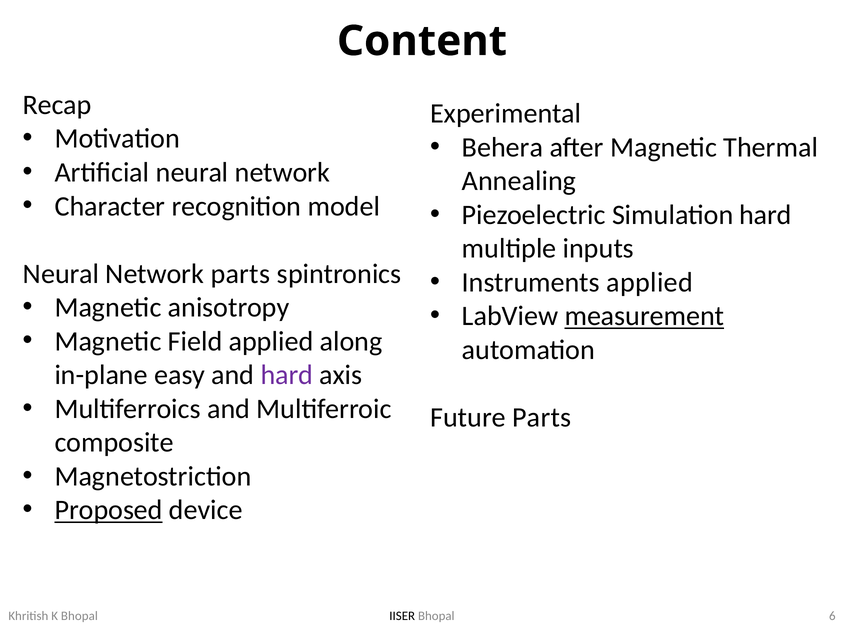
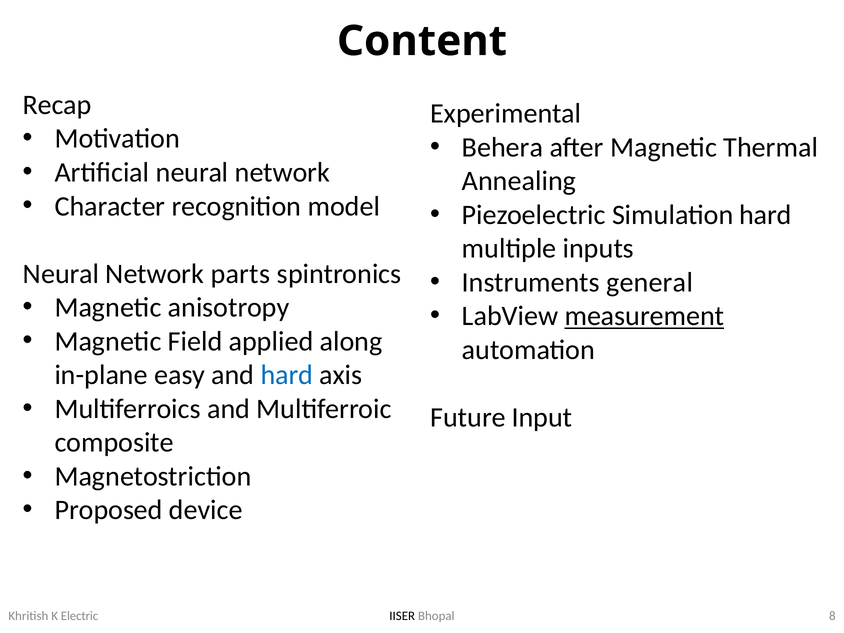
Instruments applied: applied -> general (650, 282)
hard colour: purple -> blue (287, 375)
Future Parts: Parts -> Input (542, 417)
Proposed underline: present -> none (109, 510)
6: 6 -> 8 (832, 616)
K Bhopal: Bhopal -> Electric (80, 616)
